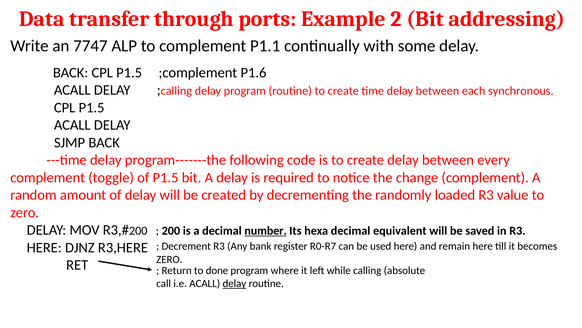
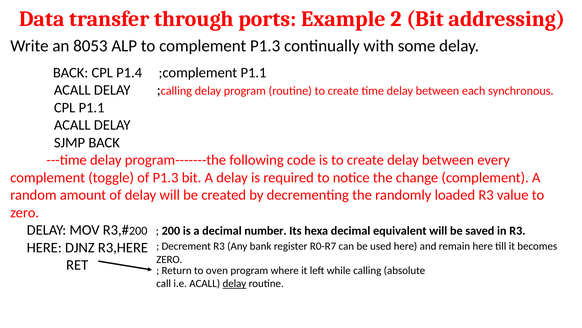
7747: 7747 -> 8053 (90, 46)
complement P1.1: P1.1 -> P1.3 (265, 46)
BACK CPL P1.5: P1.5 -> P1.4 (129, 73)
;complement P1.6: P1.6 -> P1.1 (253, 73)
P1.5: P1.5 -> P1.1 (92, 107)
of P1.5: P1.5 -> P1.3 (166, 177)
number underline: present -> none (266, 230)
done: done -> oven (217, 270)
